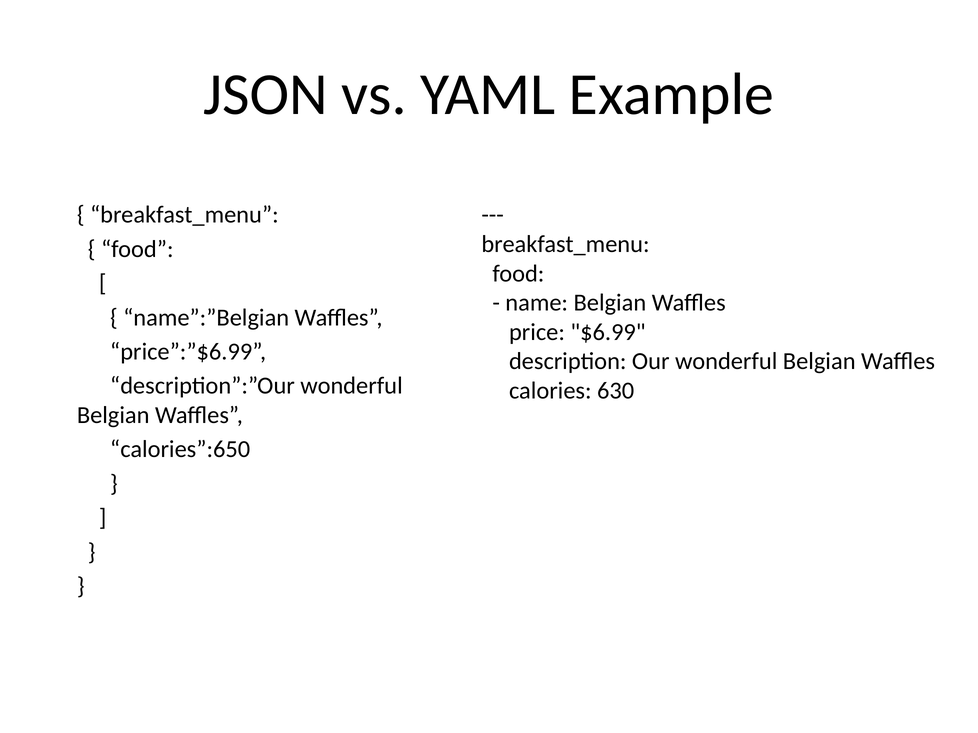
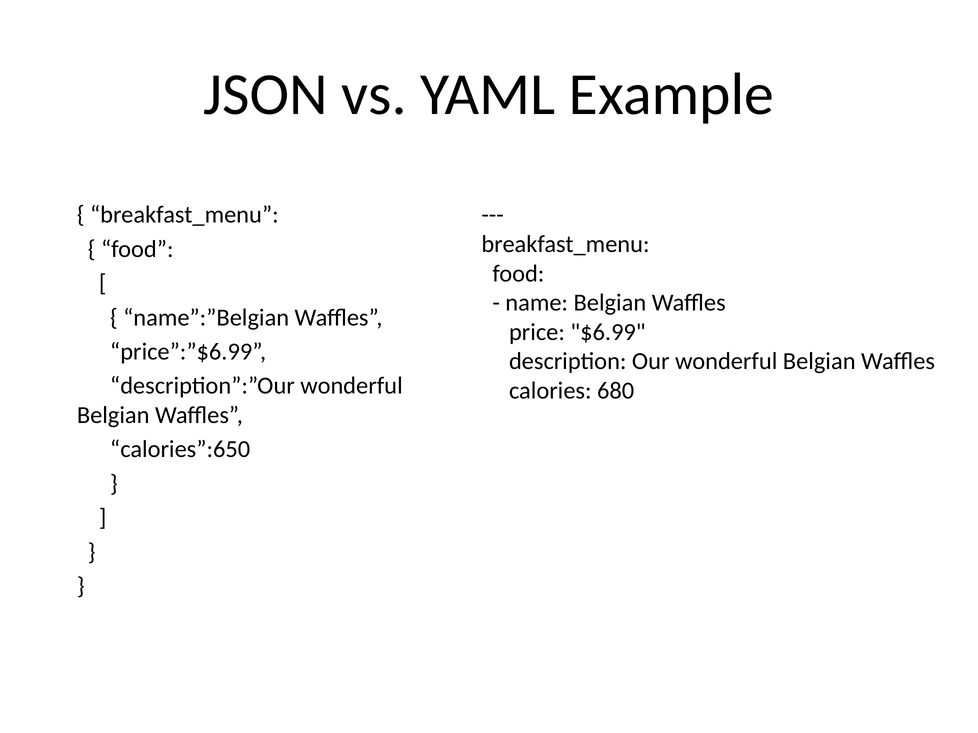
630: 630 -> 680 (616, 391)
